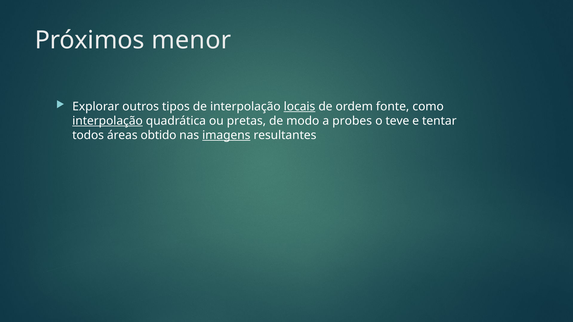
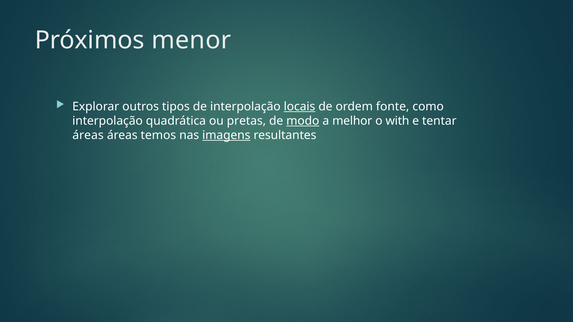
interpolação underline: present -> none (108, 121)
modo underline: none -> present (303, 121)
probes: probes -> melhor (352, 121)
teve: teve -> with (397, 121)
todos: todos -> áreas (88, 135)
obtido: obtido -> temos (158, 135)
